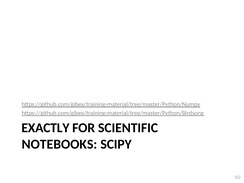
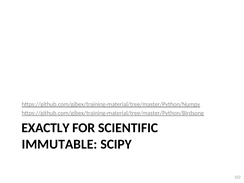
NOTEBOOKS: NOTEBOOKS -> IMMUTABLE (59, 144)
